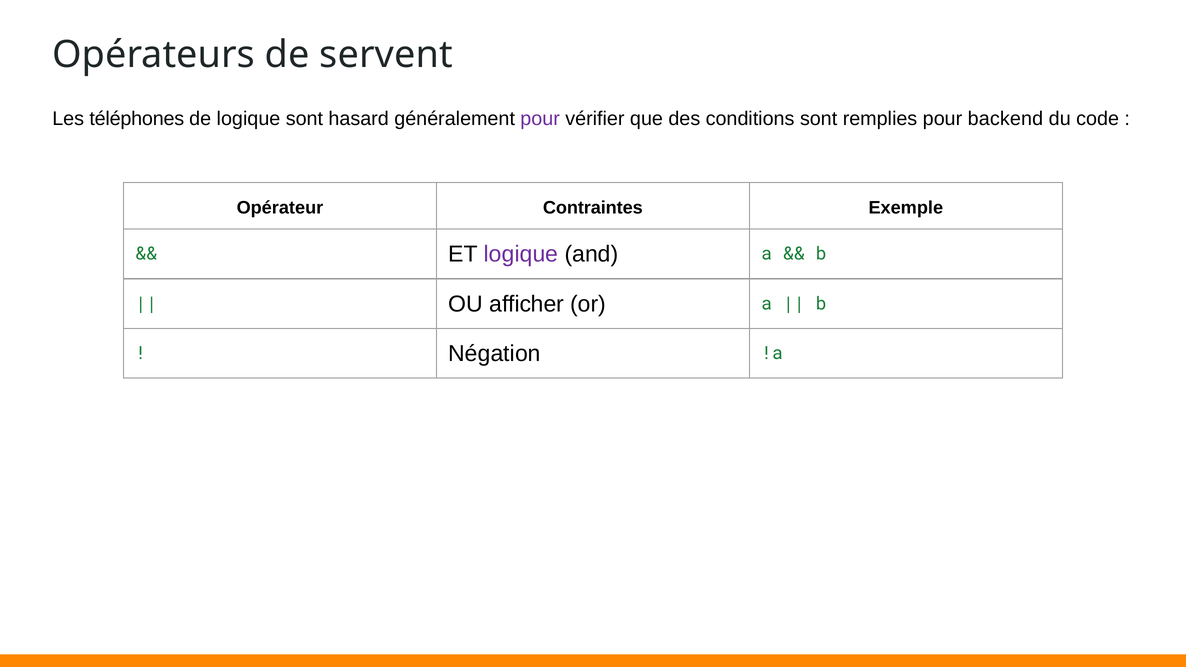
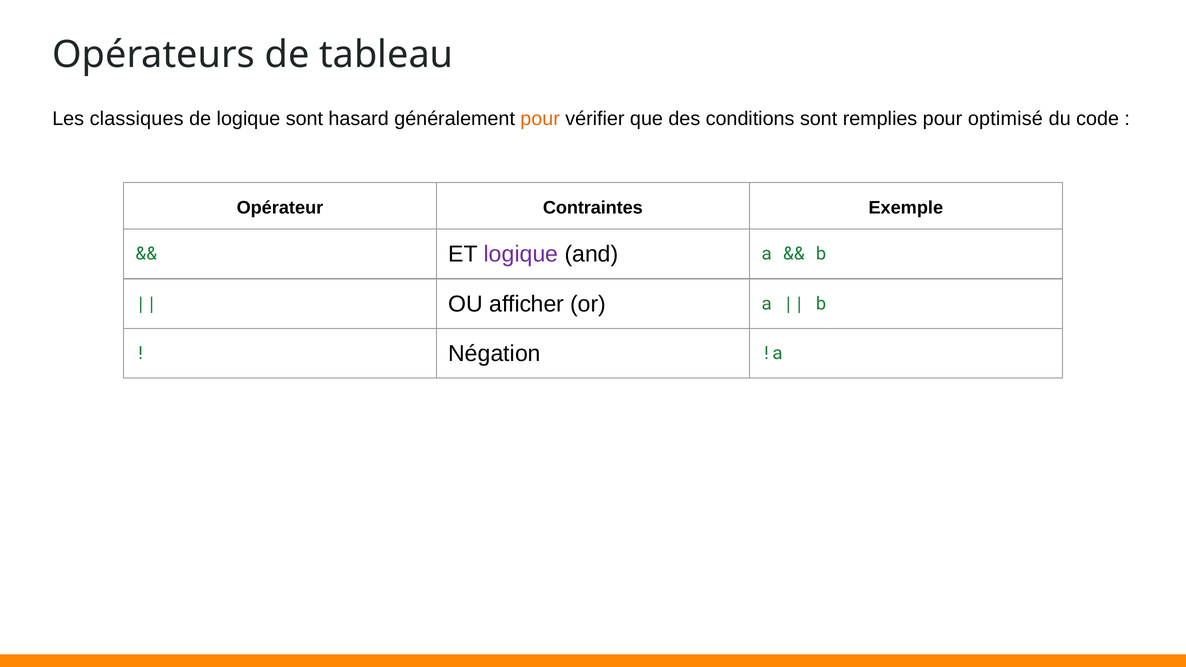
servent: servent -> tableau (386, 55)
téléphones: téléphones -> classiques (137, 119)
pour colour: purple -> orange (540, 119)
backend: backend -> optimisé (1005, 119)
